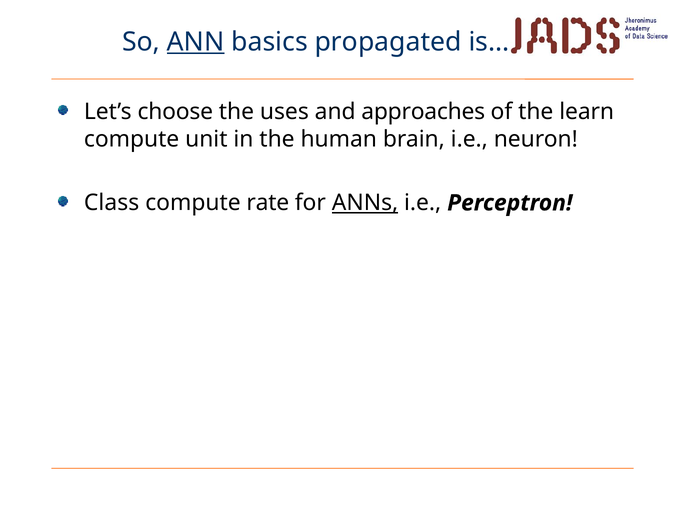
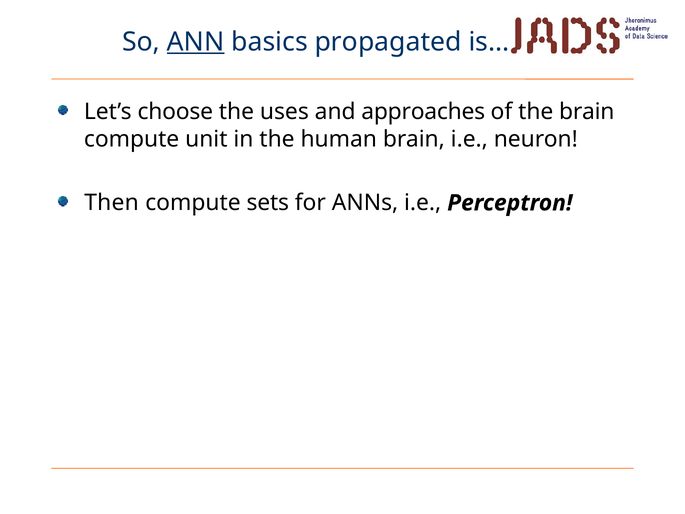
the learn: learn -> brain (587, 112)
Class: Class -> Then (112, 203)
rate: rate -> sets (268, 203)
ANNs underline: present -> none (365, 203)
